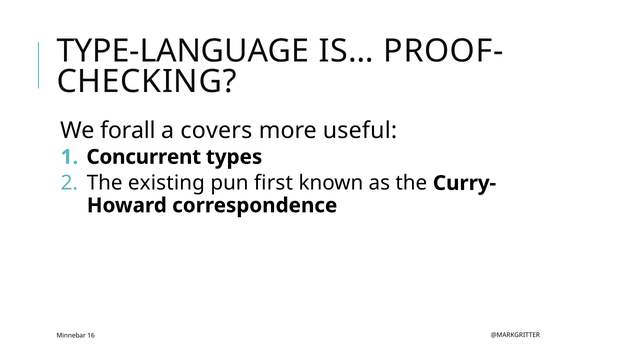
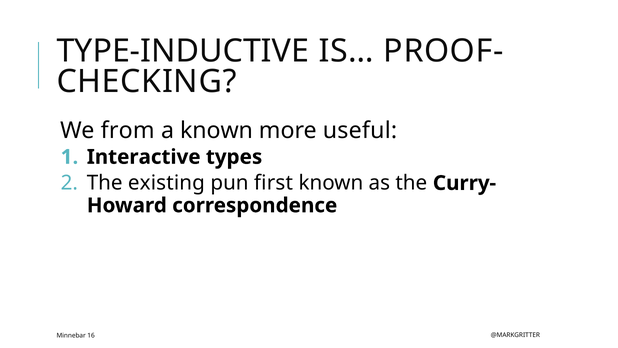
TYPE-LANGUAGE: TYPE-LANGUAGE -> TYPE-INDUCTIVE (183, 51)
forall: forall -> from (128, 131)
a covers: covers -> known (217, 131)
Concurrent: Concurrent -> Interactive (144, 157)
